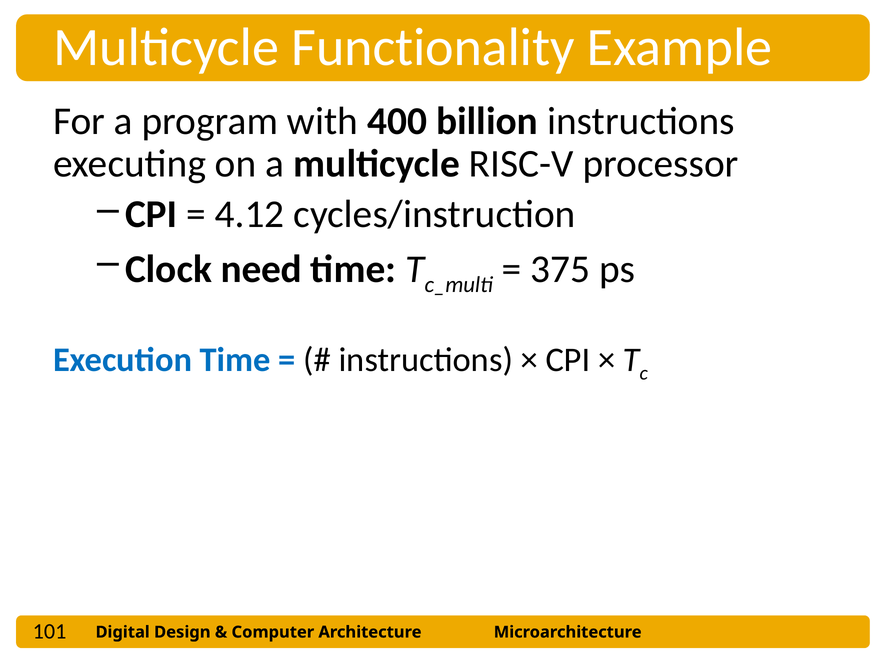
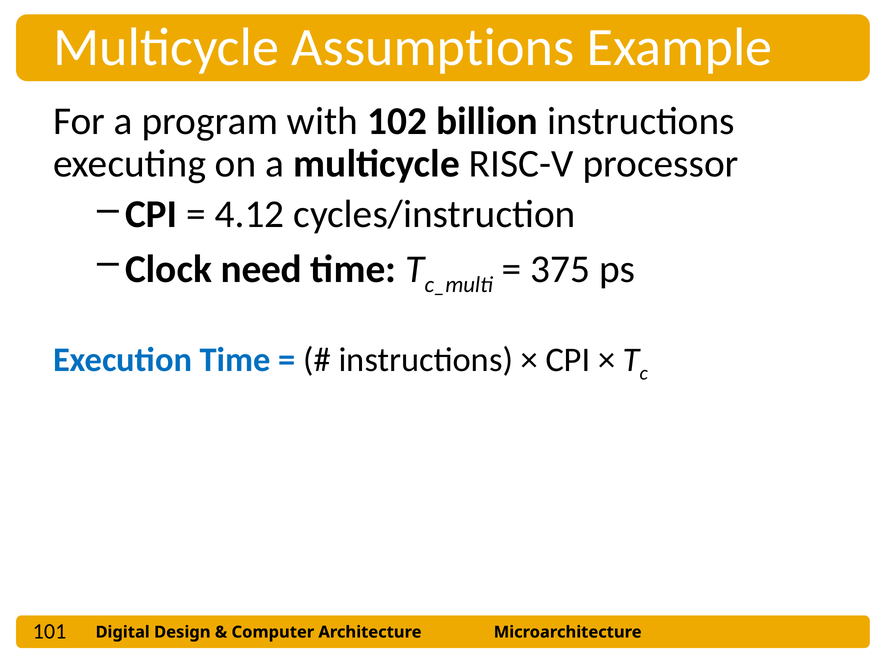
Functionality: Functionality -> Assumptions (433, 47)
400: 400 -> 102 (397, 121)
